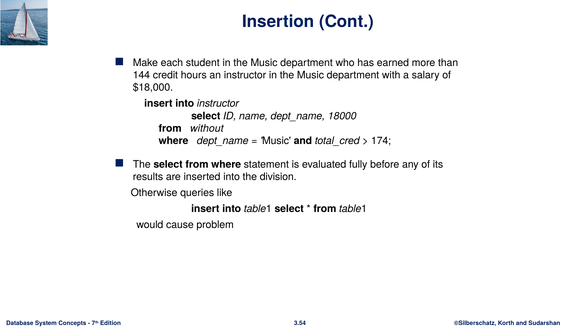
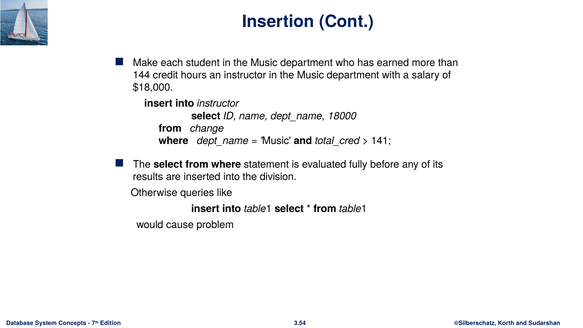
without: without -> change (207, 128)
174: 174 -> 141 (381, 141)
